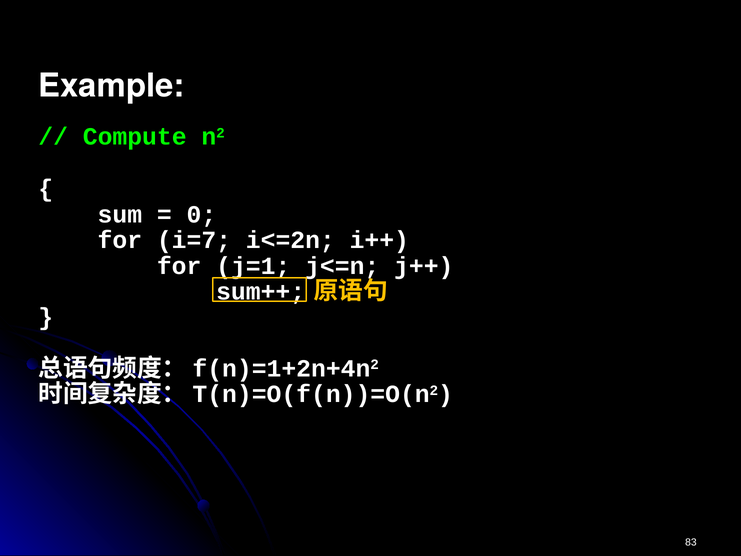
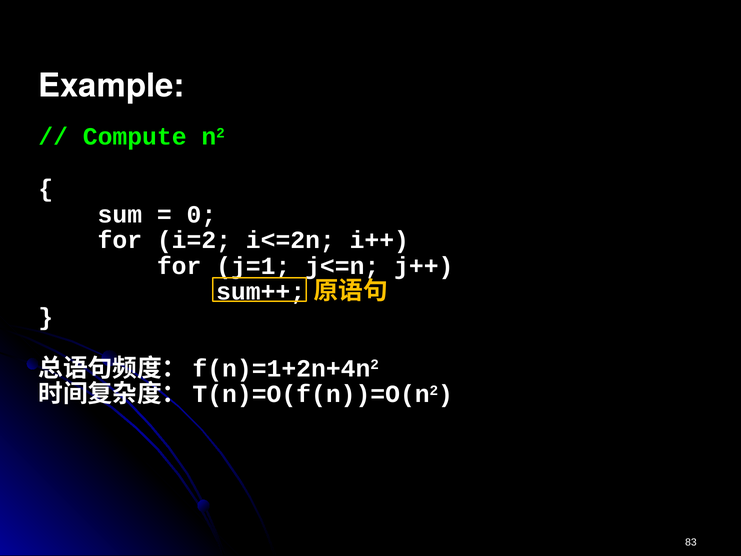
i=7: i=7 -> i=2 (194, 240)
